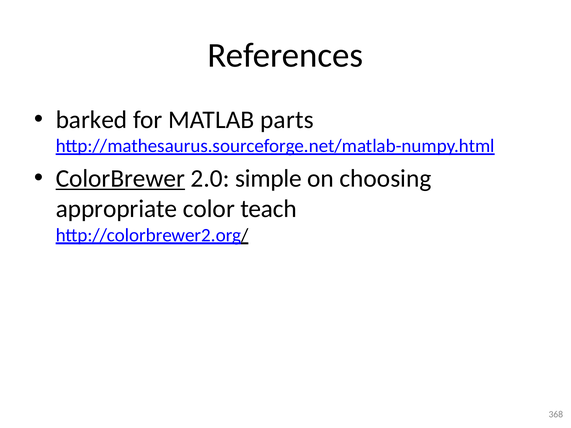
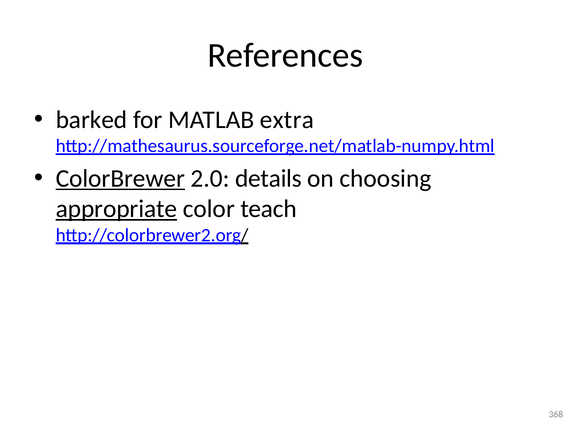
parts: parts -> extra (287, 120)
simple: simple -> details (268, 179)
appropriate underline: none -> present (116, 209)
